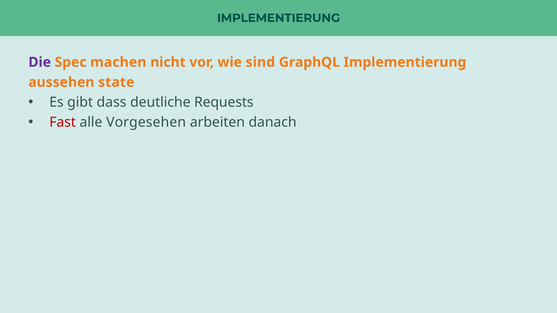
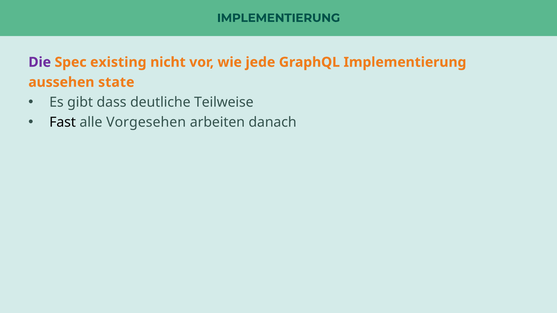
machen: machen -> existing (118, 62)
sind: sind -> jede (260, 62)
Requests: Requests -> Teilweise (224, 102)
Fast colour: red -> black (63, 122)
